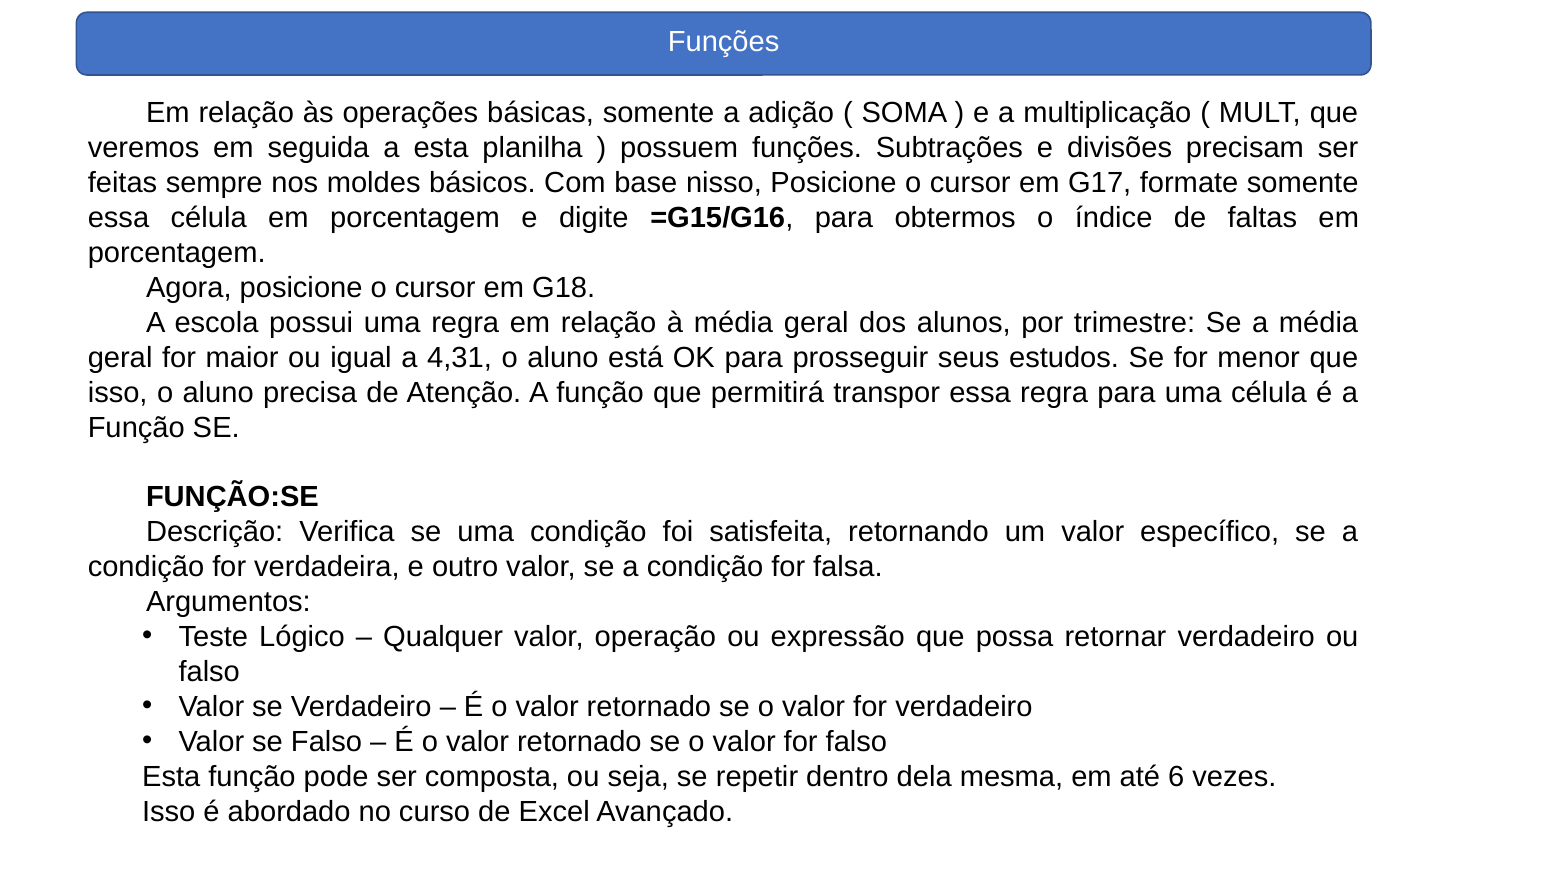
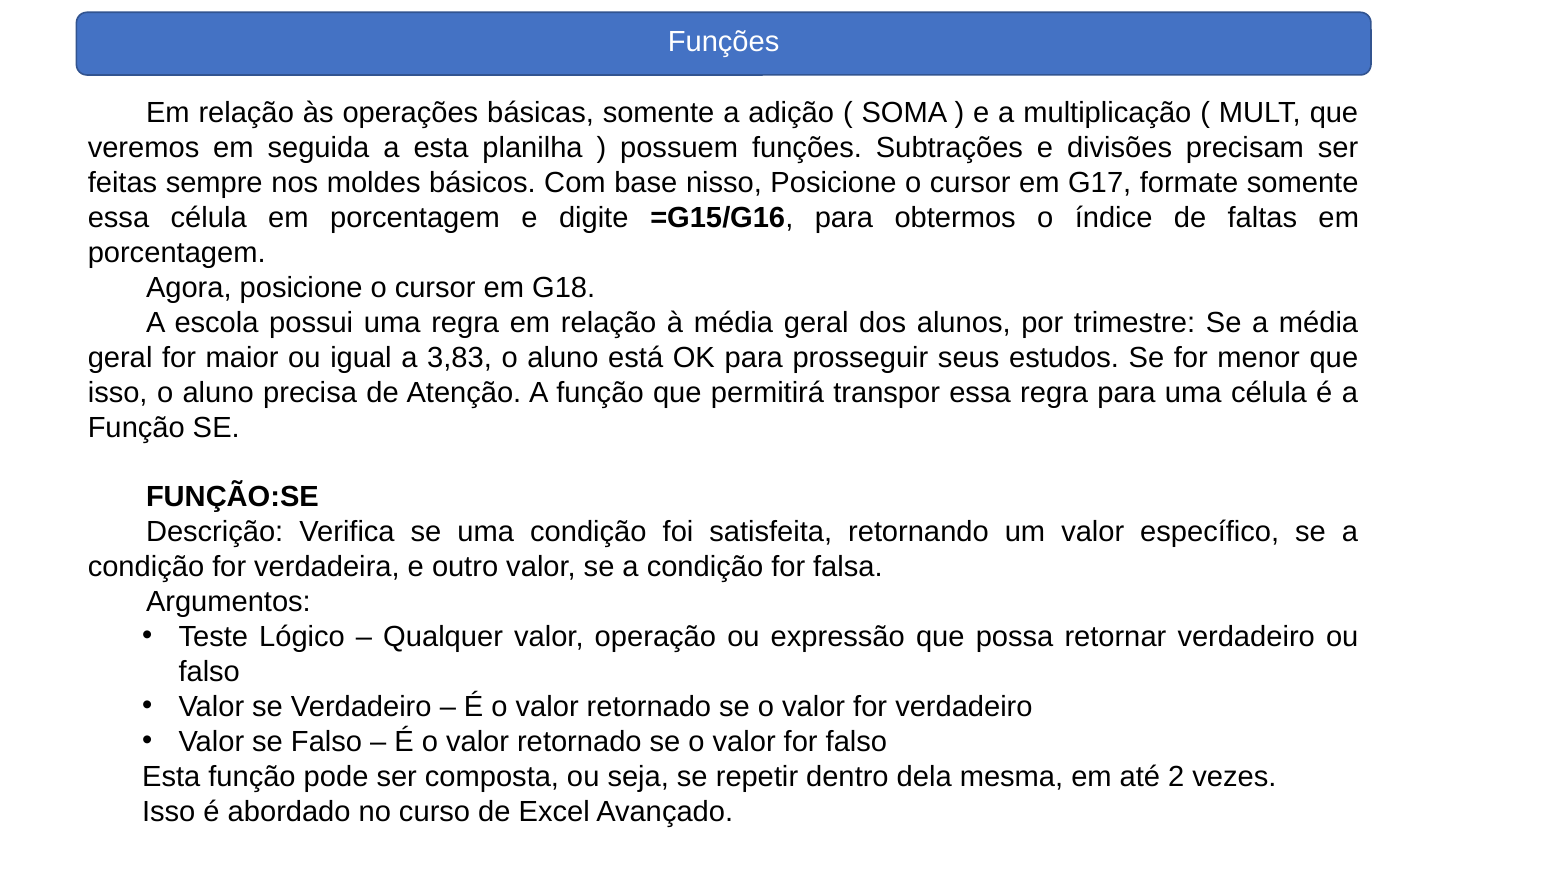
4,31: 4,31 -> 3,83 (459, 358)
6: 6 -> 2 (1176, 777)
